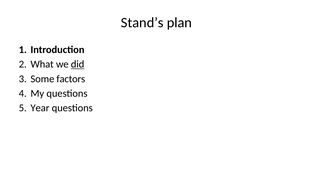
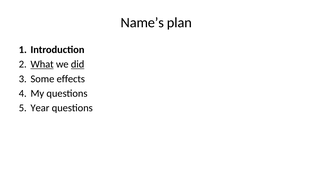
Stand’s: Stand’s -> Name’s (142, 23)
What underline: none -> present (42, 64)
factors: factors -> effects (71, 79)
